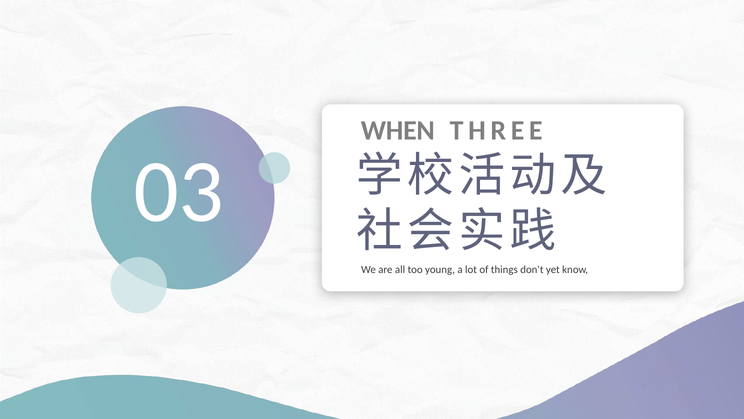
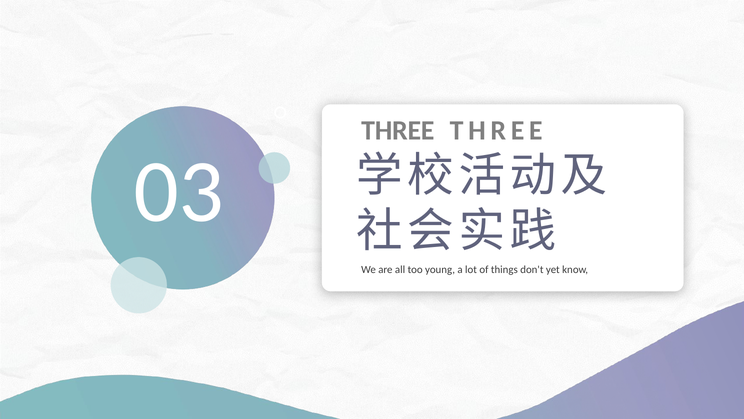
WHEN: WHEN -> THREE (398, 131)
